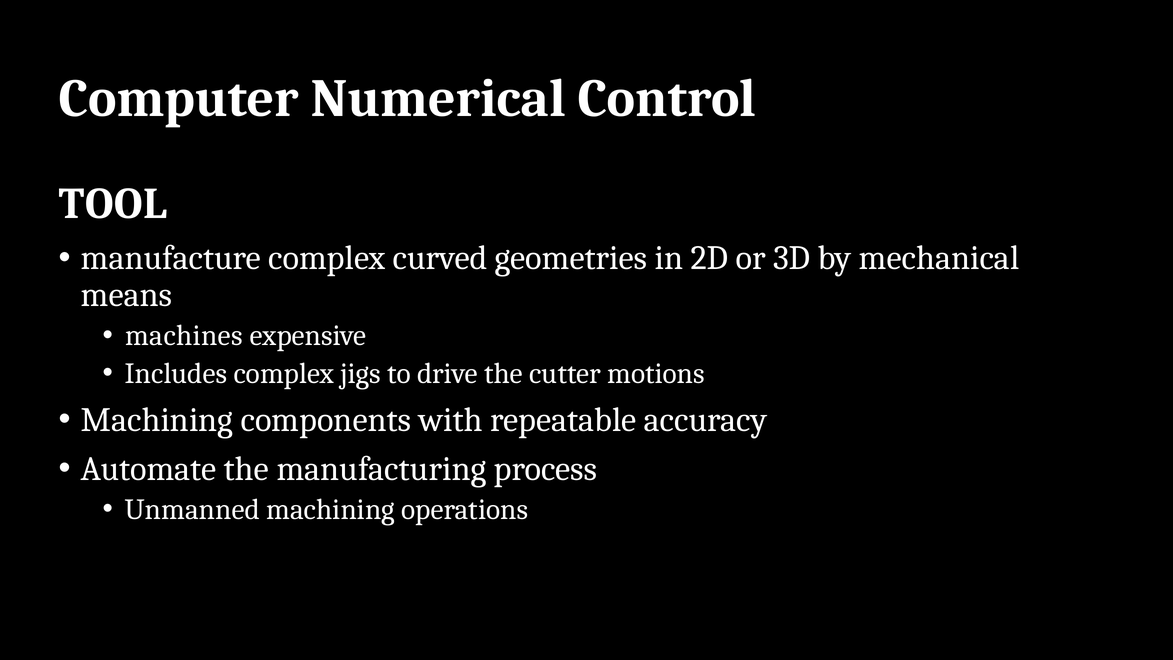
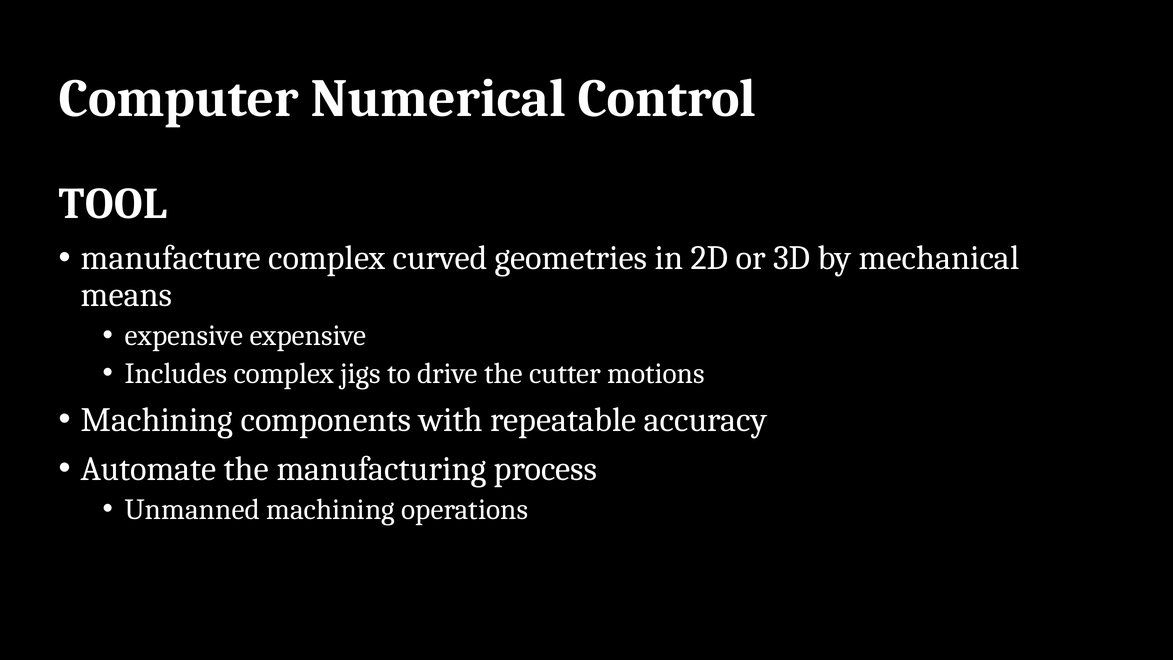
machines: machines -> expensive (184, 335)
